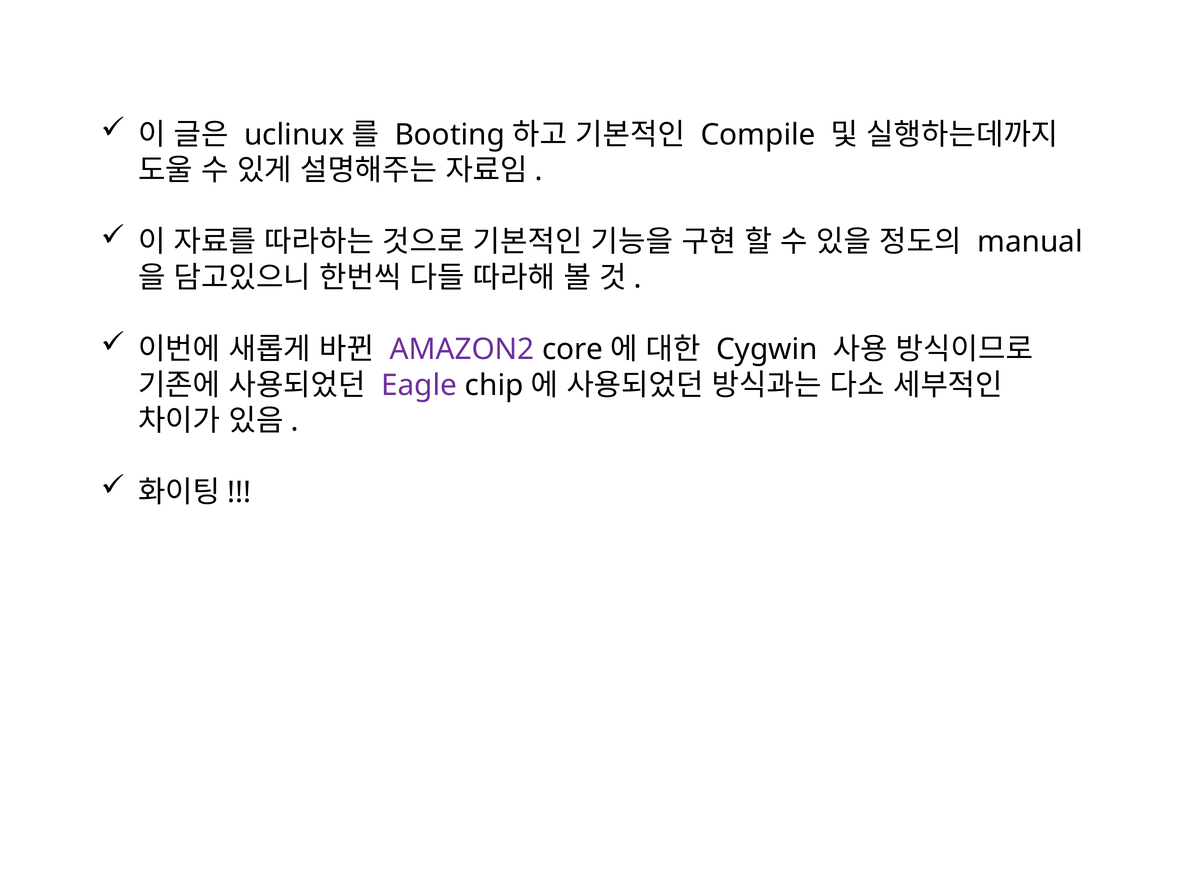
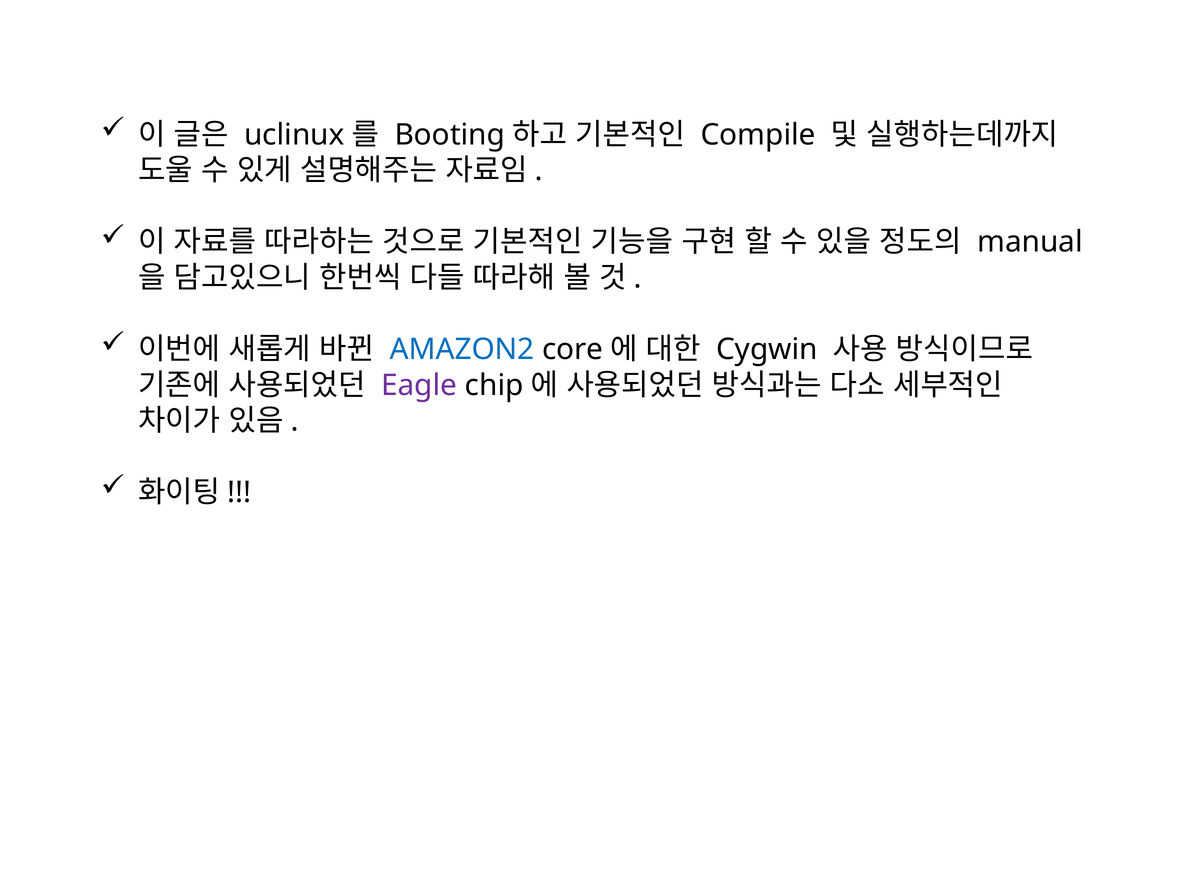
AMAZON2 colour: purple -> blue (462, 349)
